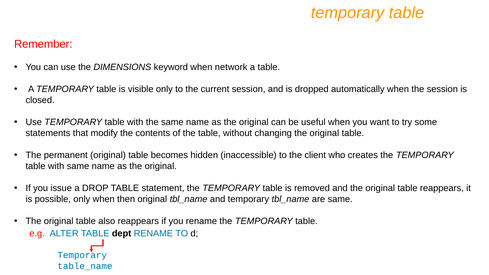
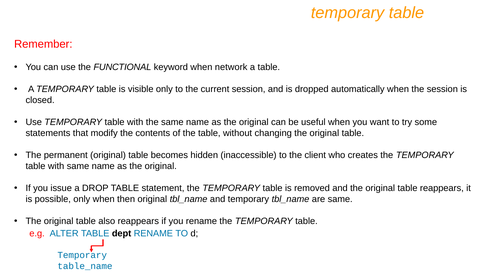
DIMENSIONS: DIMENSIONS -> FUNCTIONAL (122, 67)
